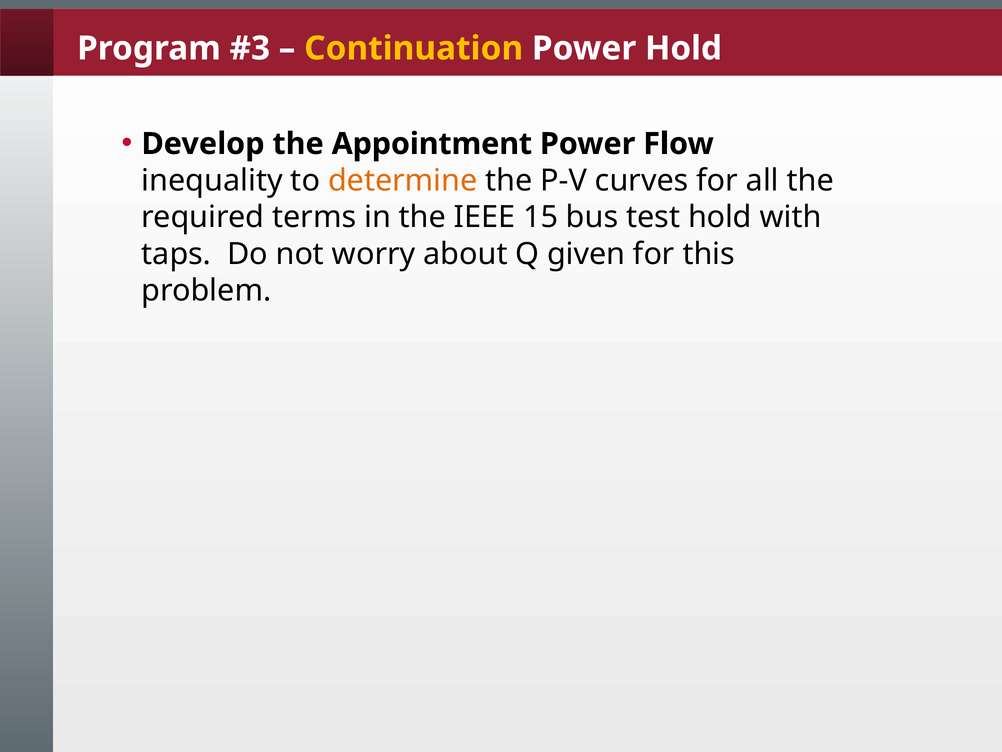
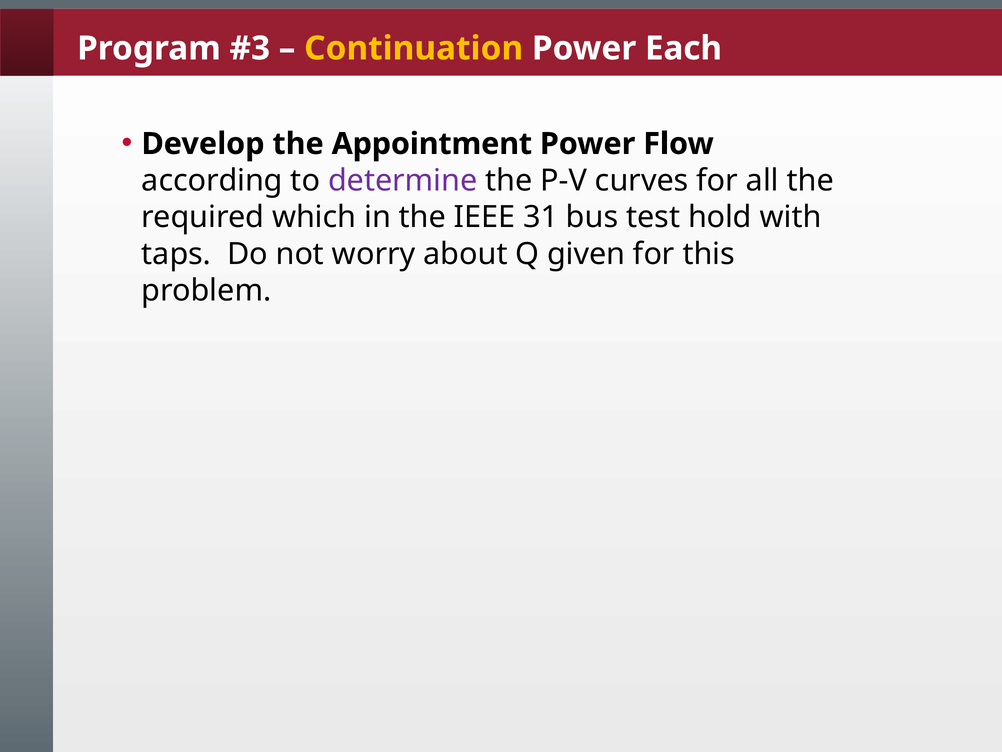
Power Hold: Hold -> Each (683, 48)
inequality: inequality -> according (212, 181)
determine colour: orange -> purple (403, 181)
terms: terms -> which (314, 217)
15: 15 -> 31 (541, 217)
